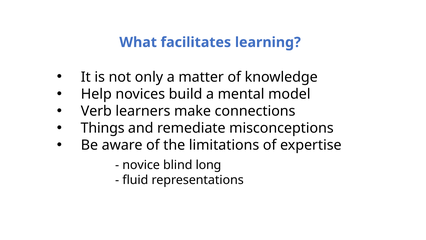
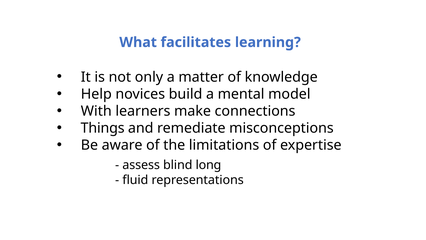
Verb: Verb -> With (96, 111)
novice: novice -> assess (141, 165)
